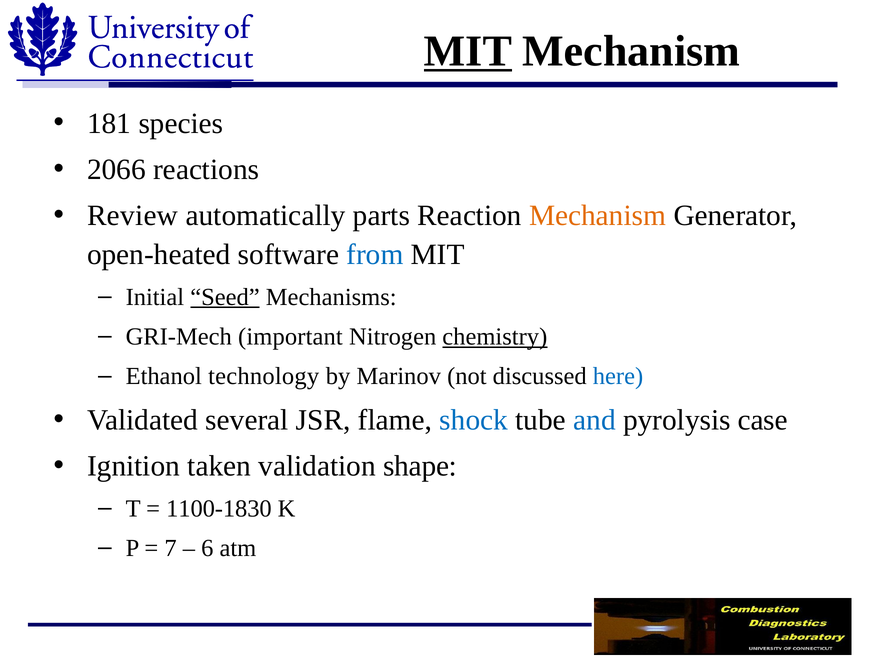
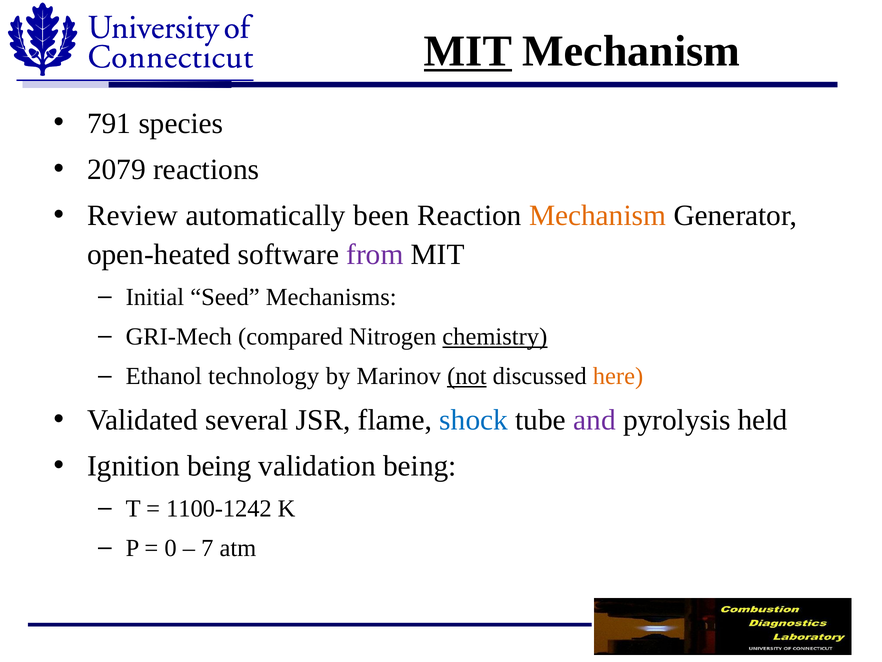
181: 181 -> 791 (109, 123)
2066: 2066 -> 2079 (116, 169)
parts: parts -> been (381, 216)
from colour: blue -> purple (375, 254)
Seed underline: present -> none (225, 297)
important: important -> compared (290, 336)
not underline: none -> present (467, 376)
here colour: blue -> orange (618, 376)
and colour: blue -> purple (595, 420)
case: case -> held (763, 420)
Ignition taken: taken -> being (219, 466)
validation shape: shape -> being (420, 466)
1100-1830: 1100-1830 -> 1100-1242 (219, 508)
7: 7 -> 0 (171, 548)
6: 6 -> 7 (207, 548)
